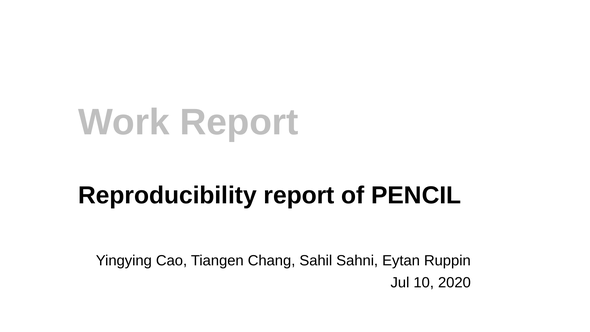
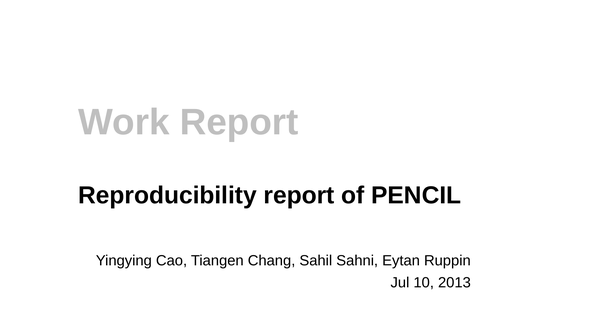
2020: 2020 -> 2013 (454, 283)
